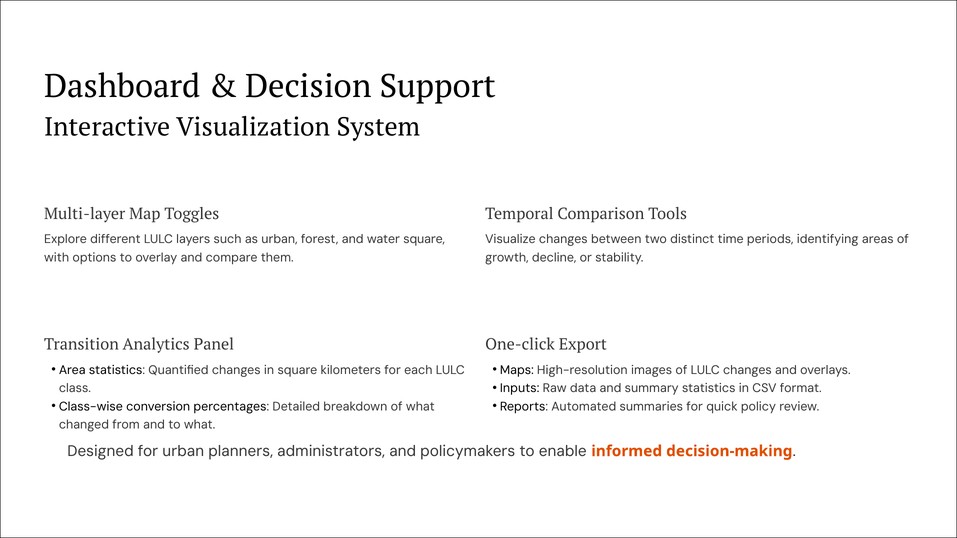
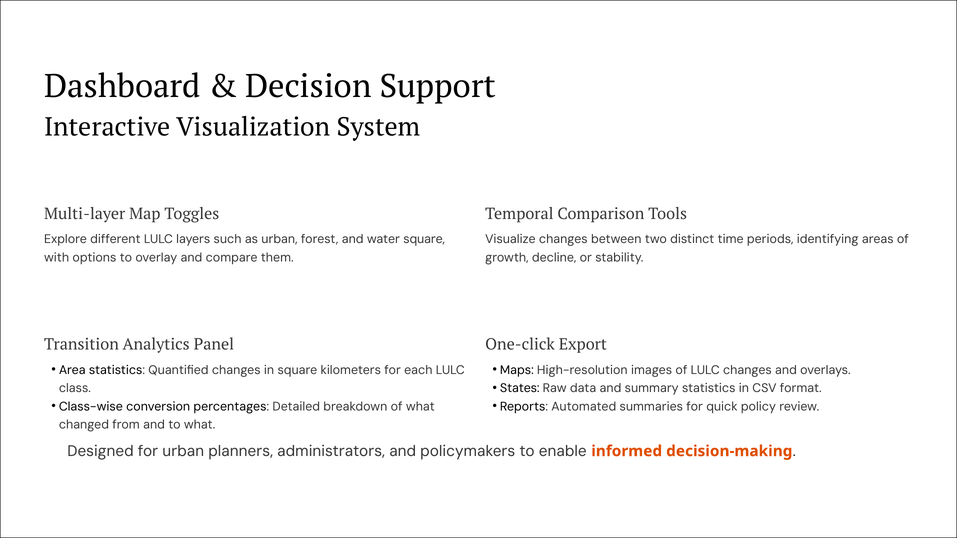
Inputs: Inputs -> States (520, 389)
